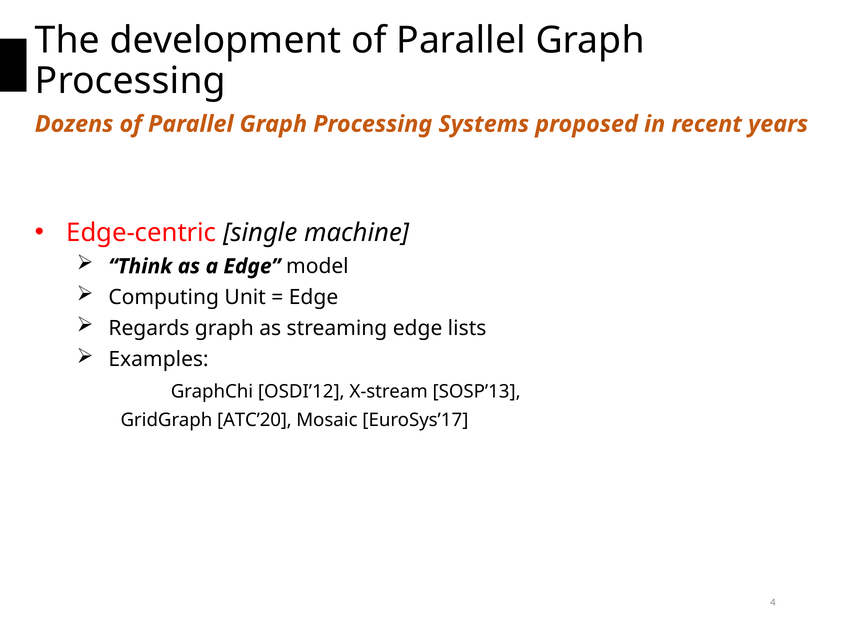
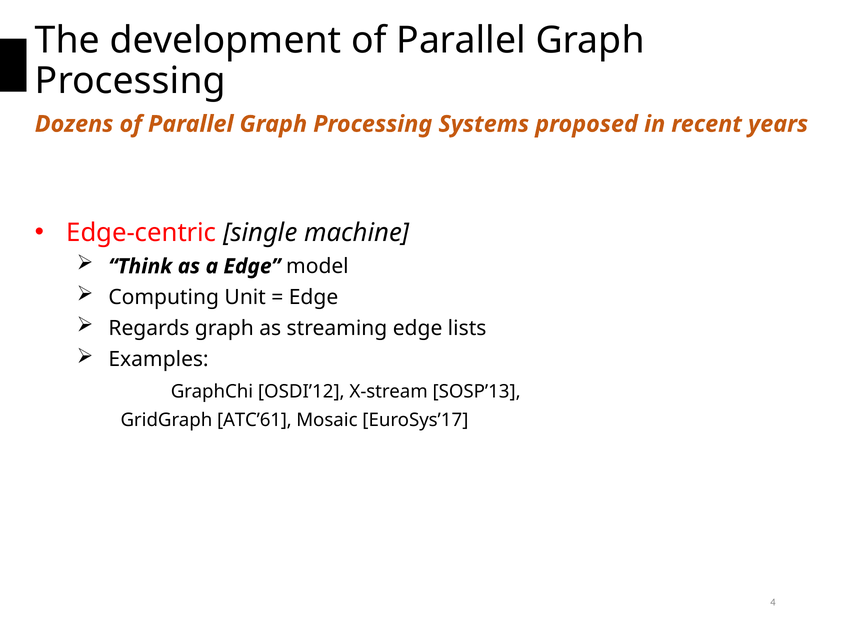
ATC’20: ATC’20 -> ATC’61 (254, 420)
